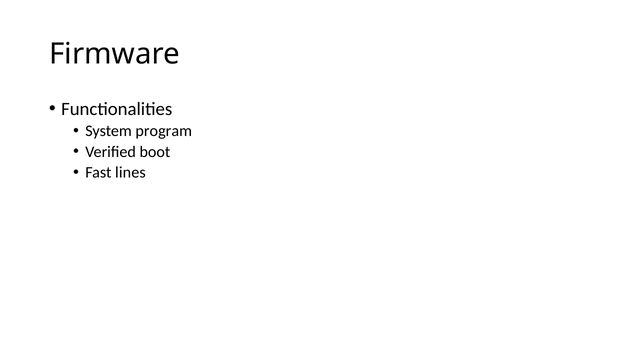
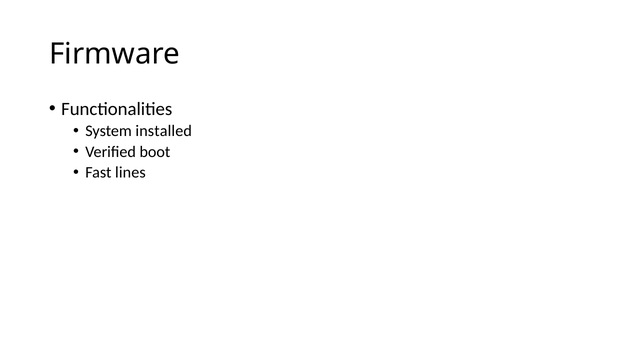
program: program -> installed (164, 131)
